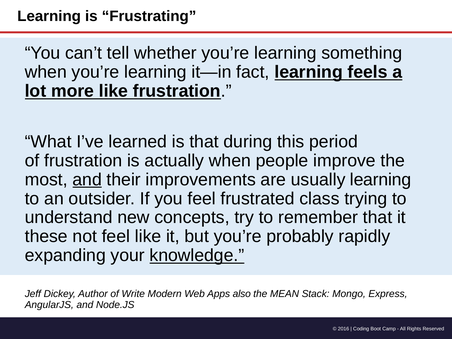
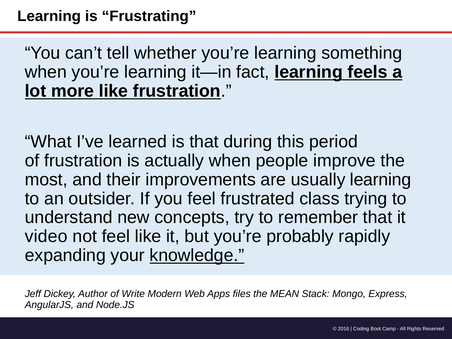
and underline: present -> none (87, 180)
these: these -> video (46, 237)
also: also -> files (242, 294)
